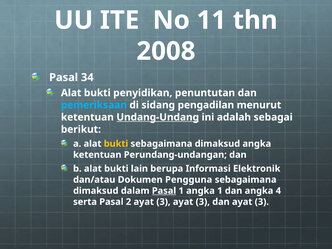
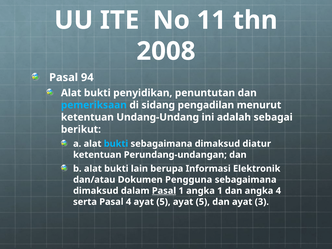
34: 34 -> 94 (87, 77)
Undang-Undang underline: present -> none (158, 117)
bukti colour: yellow -> light blue (116, 144)
dimaksud angka: angka -> diatur (257, 144)
Pasal 2: 2 -> 4 (129, 202)
3: 3 -> 5 (163, 202)
3: 3 -> 5 (203, 202)
